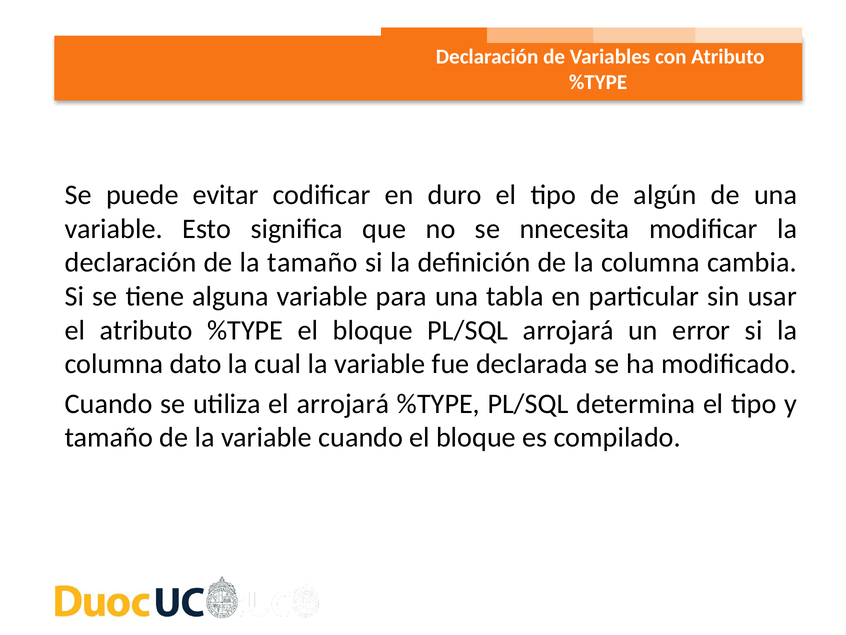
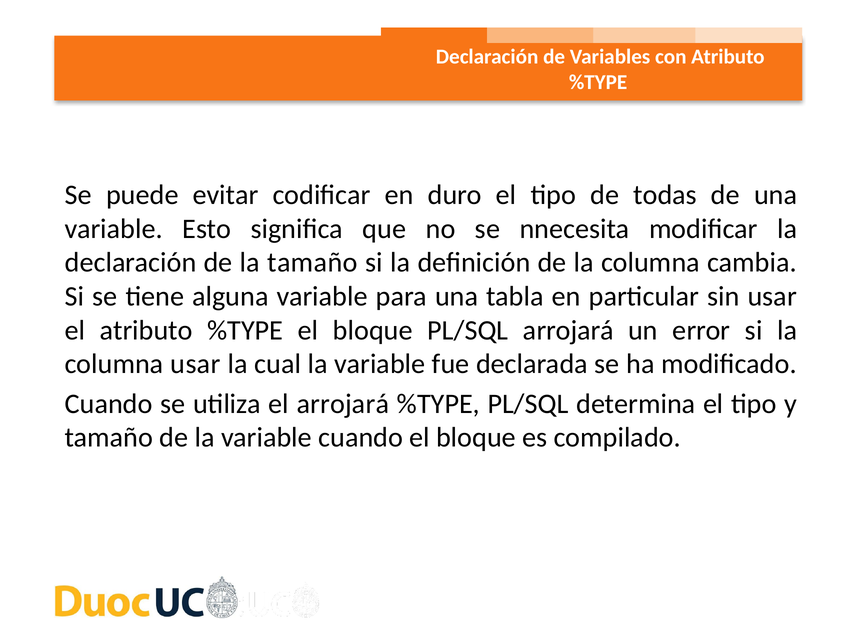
algún: algún -> todas (665, 195)
columna dato: dato -> usar (195, 364)
